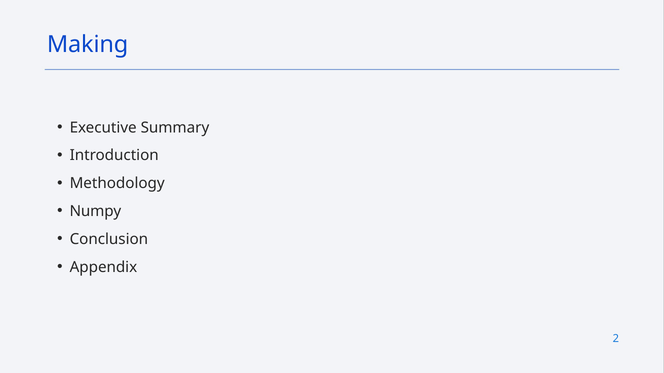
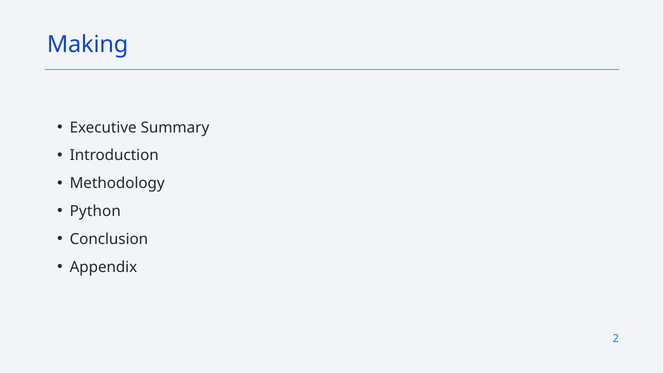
Numpy: Numpy -> Python (95, 212)
